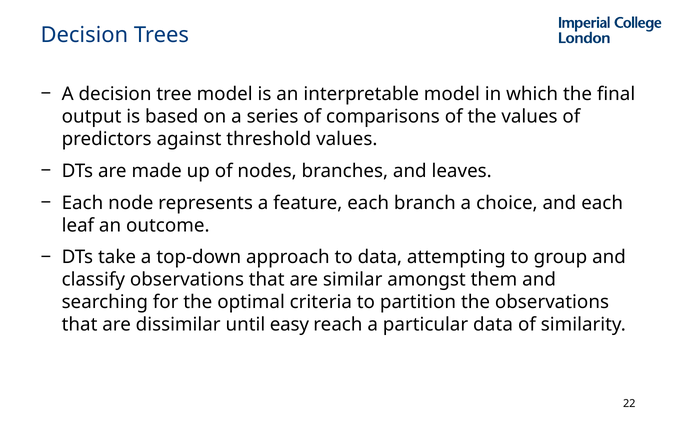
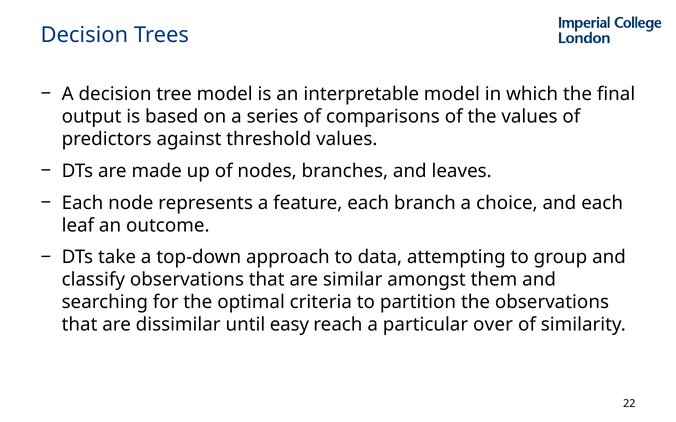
particular data: data -> over (493, 325)
